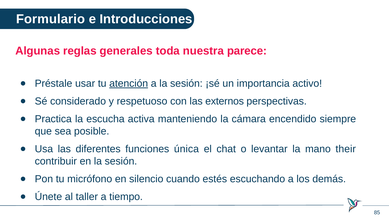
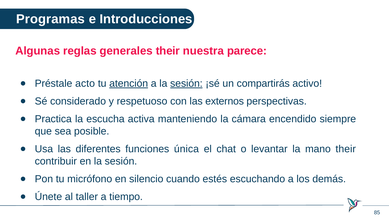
Formulario: Formulario -> Programas (51, 19)
generales toda: toda -> their (168, 51)
usar: usar -> acto (85, 83)
sesión underline: none -> present (186, 83)
importancia: importancia -> compartirás (263, 83)
